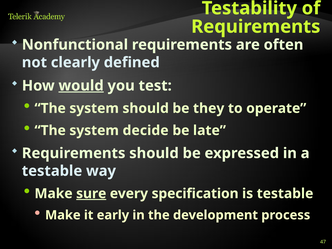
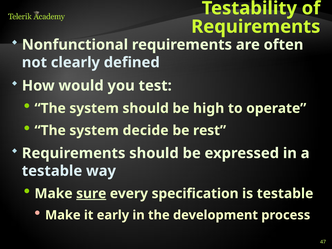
would underline: present -> none (81, 86)
they: they -> high (209, 108)
late: late -> rest (210, 130)
